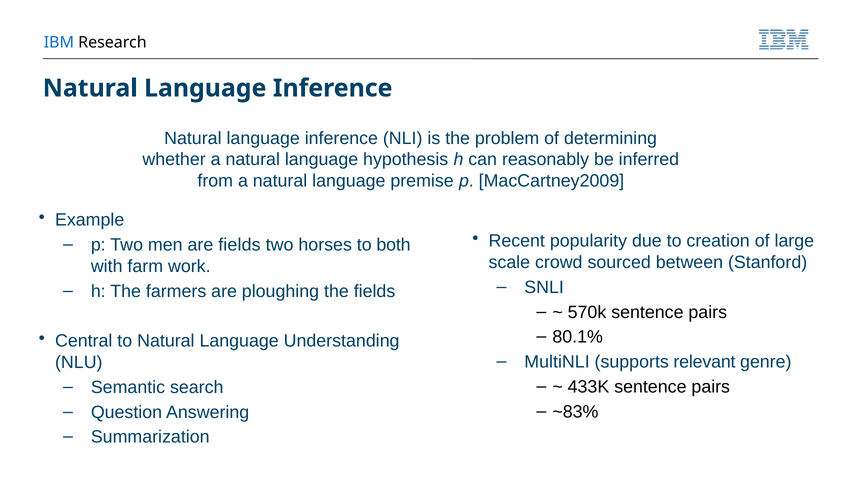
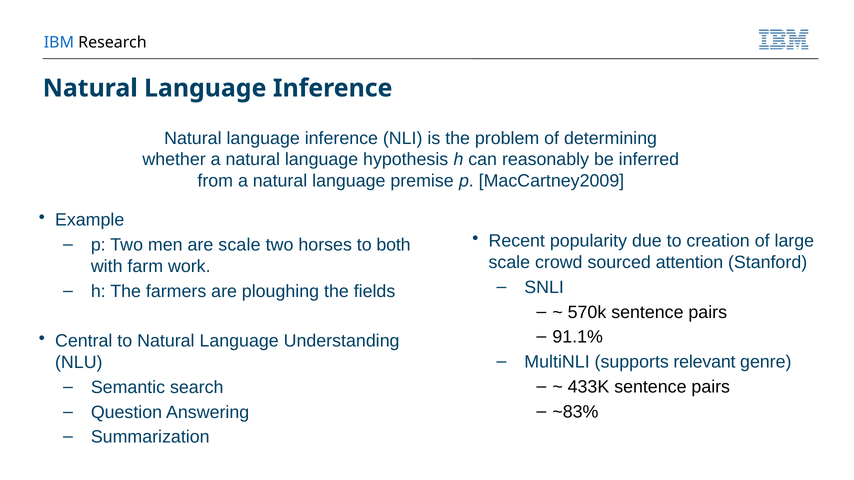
are fields: fields -> scale (239, 245)
between: between -> attention (689, 263)
80.1%: 80.1% -> 91.1% (578, 337)
